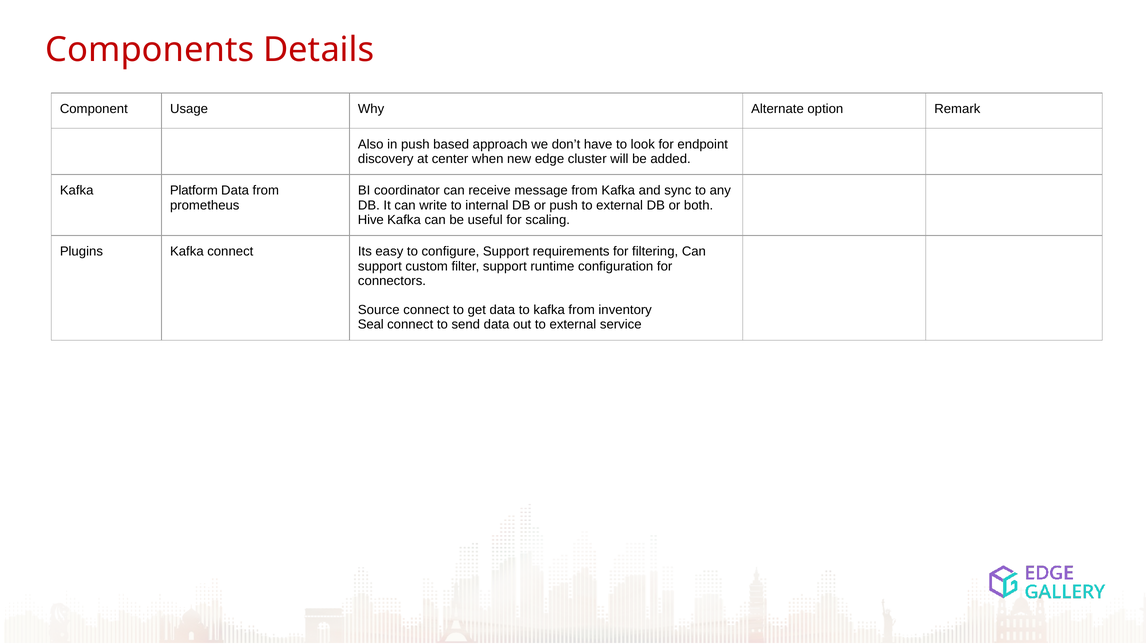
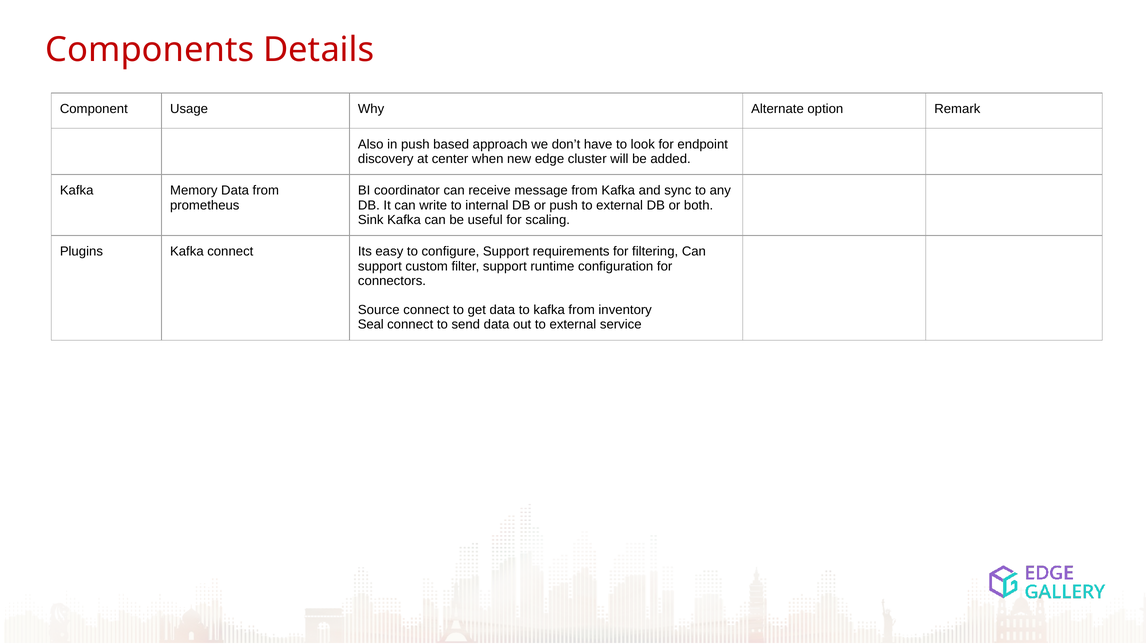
Platform: Platform -> Memory (194, 191)
Hive: Hive -> Sink (371, 220)
